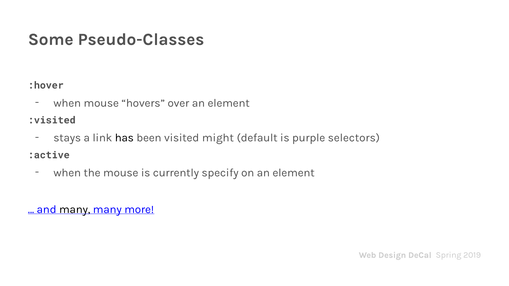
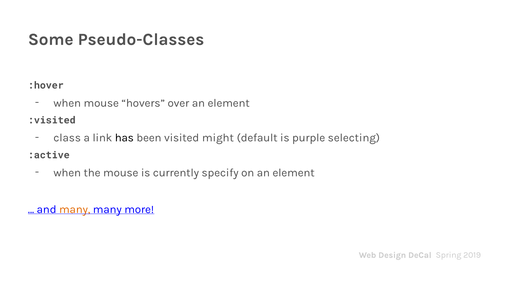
stays: stays -> class (67, 138)
selectors: selectors -> selecting (354, 138)
many colour: black -> orange (75, 210)
